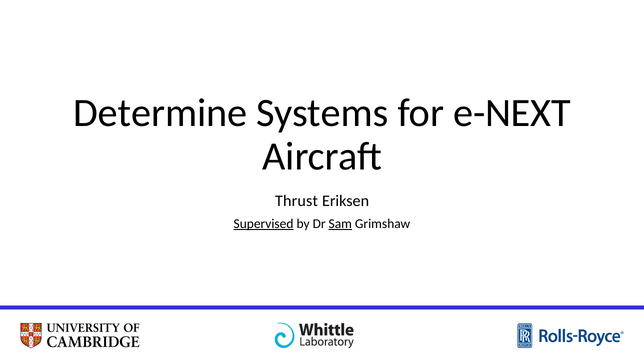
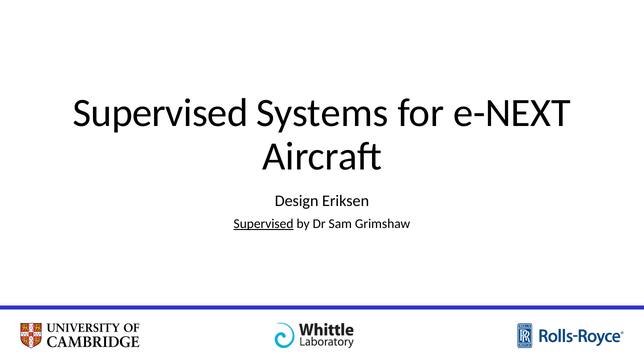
Determine: Determine -> Supervised (160, 113)
Thrust: Thrust -> Design (297, 201)
Sam underline: present -> none (340, 224)
